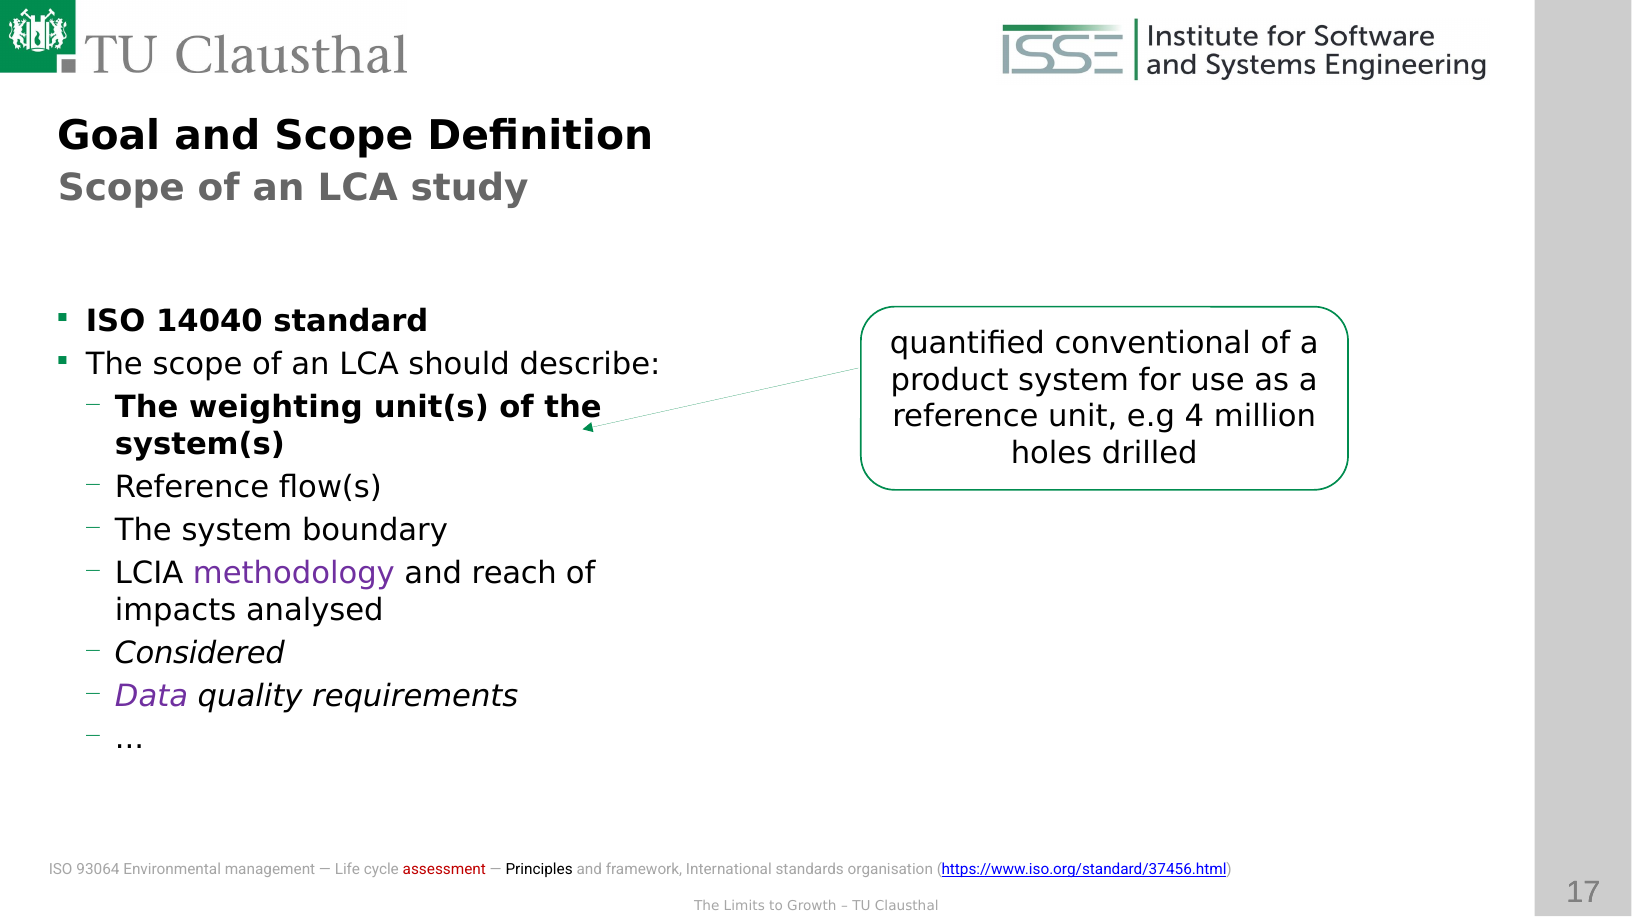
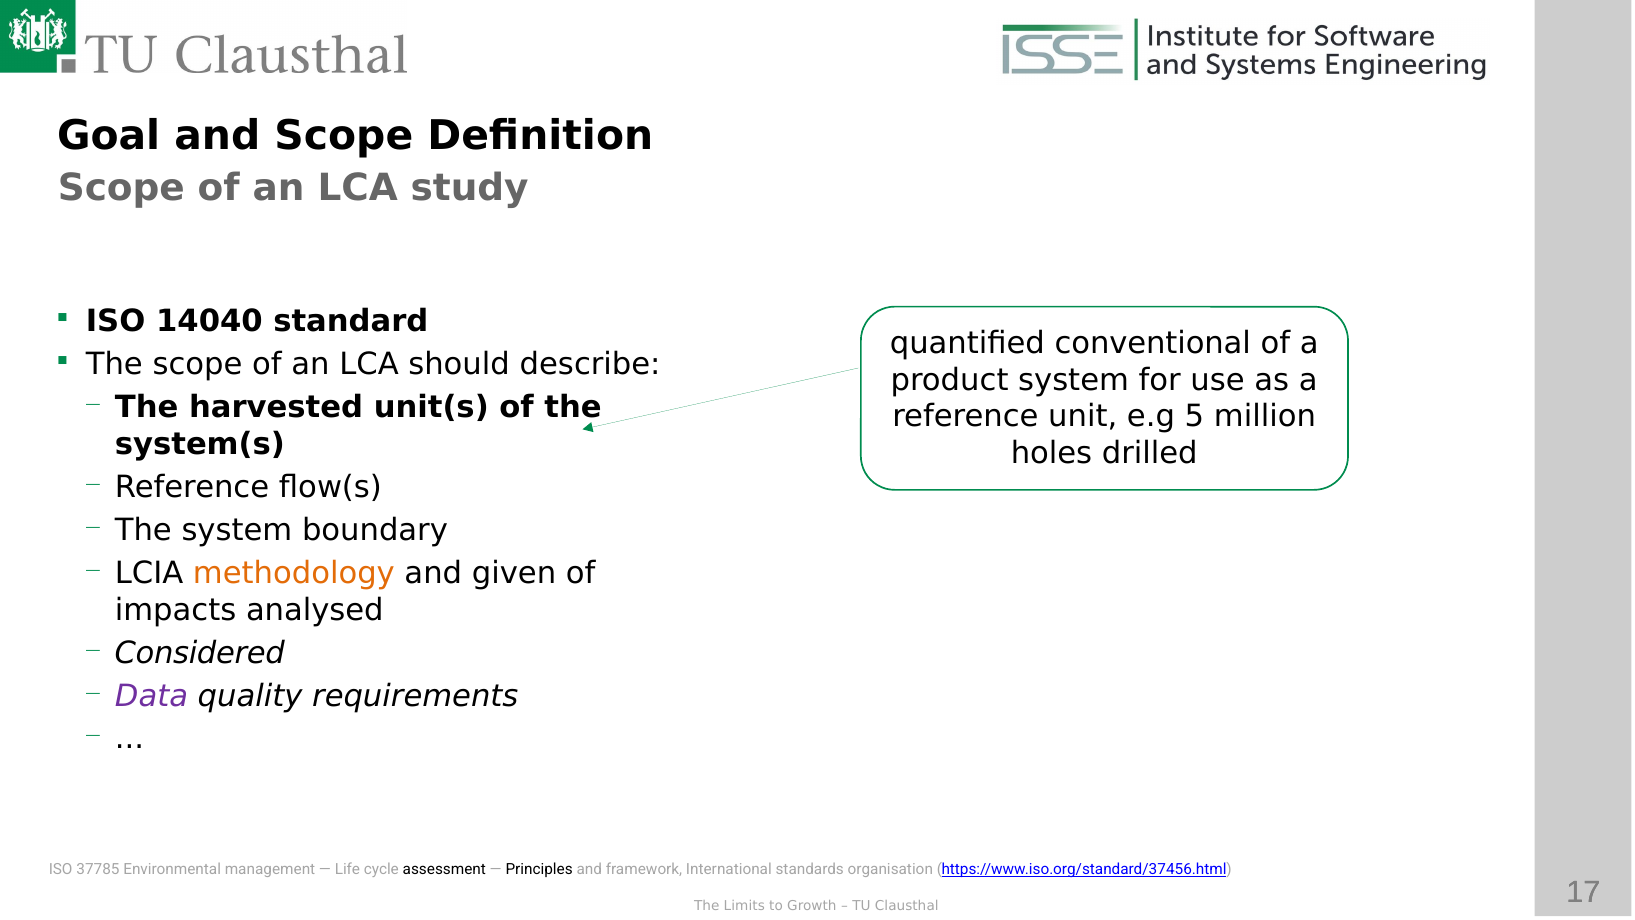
weighting: weighting -> harvested (276, 407)
4: 4 -> 5 (1194, 417)
methodology colour: purple -> orange (294, 573)
reach: reach -> given (514, 573)
93064: 93064 -> 37785 (98, 870)
assessment colour: red -> black (444, 870)
